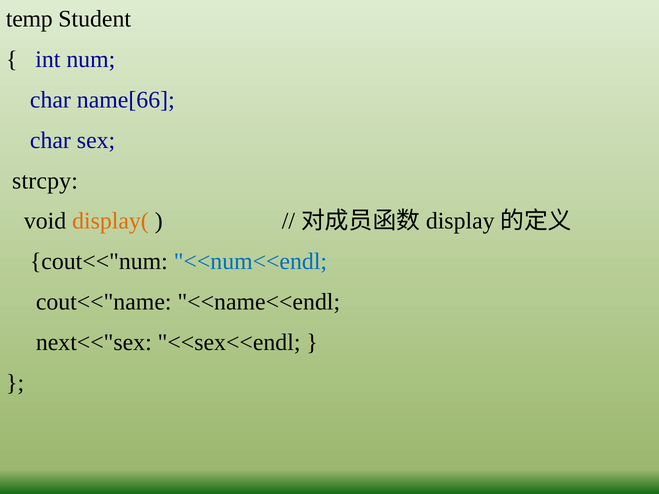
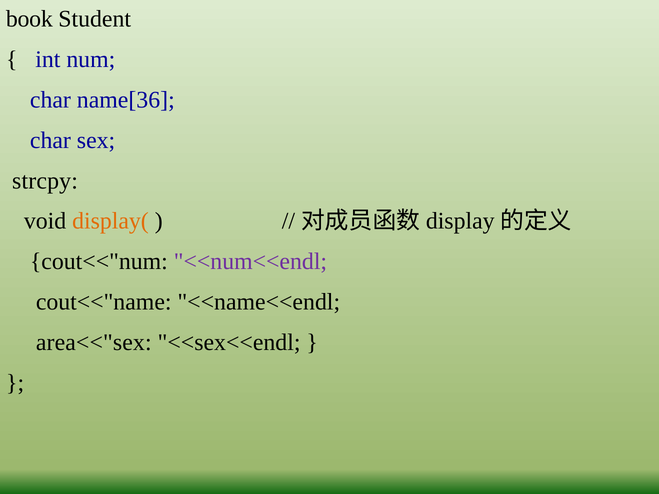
temp: temp -> book (29, 19)
name[66: name[66 -> name[36 (126, 100)
<<num<<endl colour: blue -> purple (250, 262)
next<<"sex: next<<"sex -> area<<"sex (94, 343)
